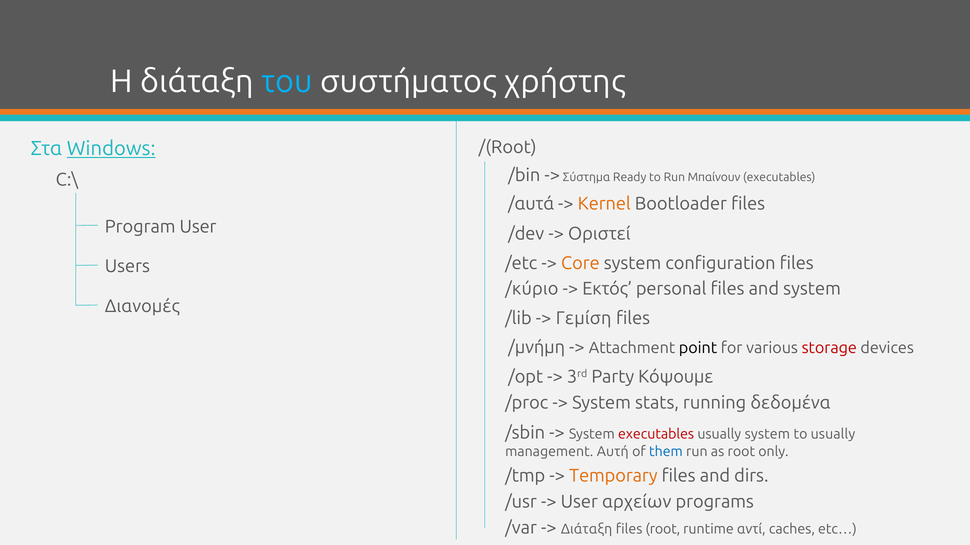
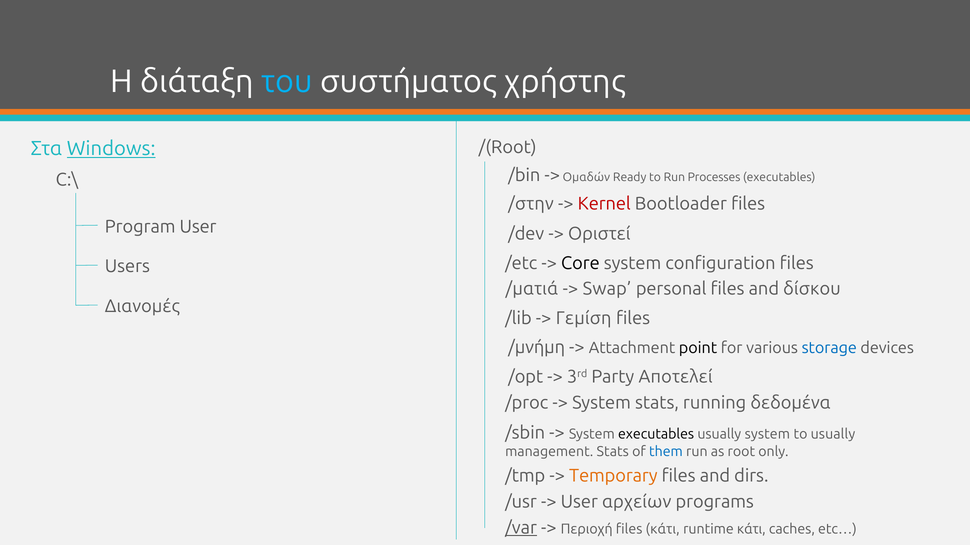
Σύστημα: Σύστημα -> Ομαδών (586, 178)
Μπαίνουν: Μπαίνουν -> Processes (714, 178)
/αυτά: /αυτά -> /στην (531, 204)
Kernel colour: orange -> red (604, 204)
Core colour: orange -> black (580, 263)
/κύριο: /κύριο -> /ματιά (532, 289)
Εκτός: Εκτός -> Swap (607, 289)
and system: system -> δίσκου (812, 289)
storage colour: red -> blue (829, 349)
Κόψουμε: Κόψουμε -> Αποτελεί (676, 377)
executables colour: red -> black (656, 434)
management Αυτή: Αυτή -> Stats (613, 452)
/var underline: none -> present (521, 528)
Διάταξη: Διάταξη -> Περιοχή (587, 530)
files root: root -> κάτι (663, 530)
runtime αντί: αντί -> κάτι (751, 530)
